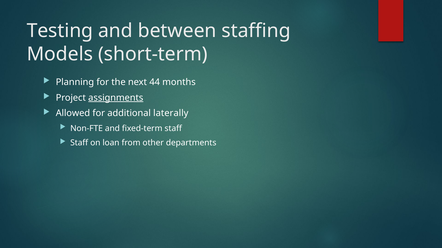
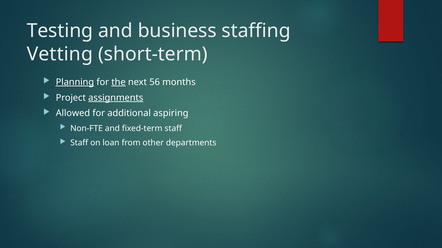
between: between -> business (177, 31)
Models: Models -> Vetting (60, 54)
Planning underline: none -> present (75, 82)
the underline: none -> present (119, 82)
44: 44 -> 56 (155, 82)
laterally: laterally -> aspiring (171, 114)
